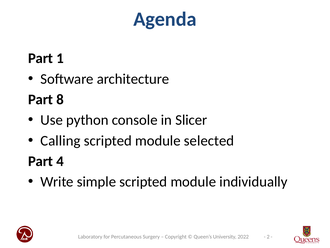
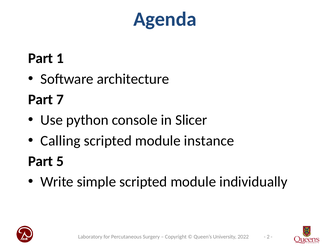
8: 8 -> 7 (60, 99)
selected: selected -> instance (209, 140)
4: 4 -> 5 (60, 161)
